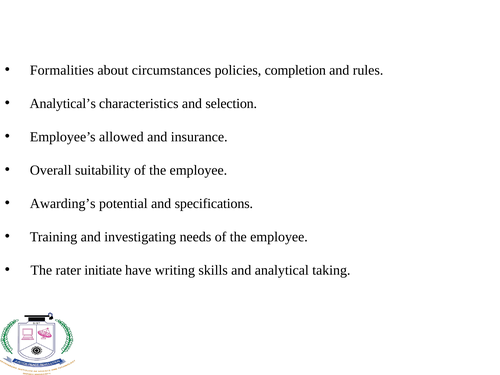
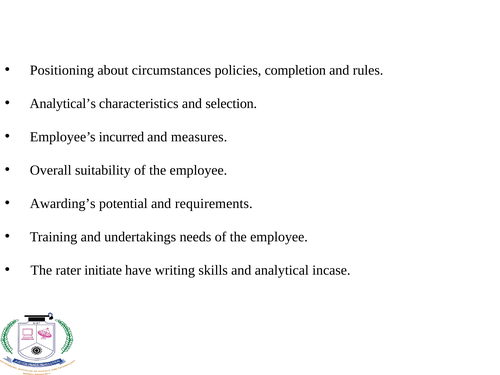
Formalities: Formalities -> Positioning (62, 70)
allowed: allowed -> incurred (121, 137)
insurance: insurance -> measures (199, 137)
specifications: specifications -> requirements (214, 203)
investigating: investigating -> undertakings (140, 237)
taking: taking -> incase (331, 270)
